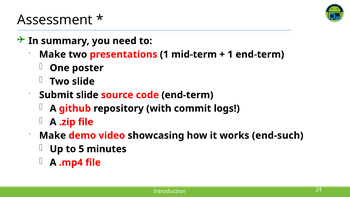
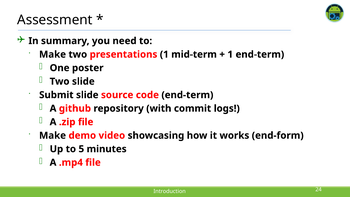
end-such: end-such -> end-form (278, 135)
